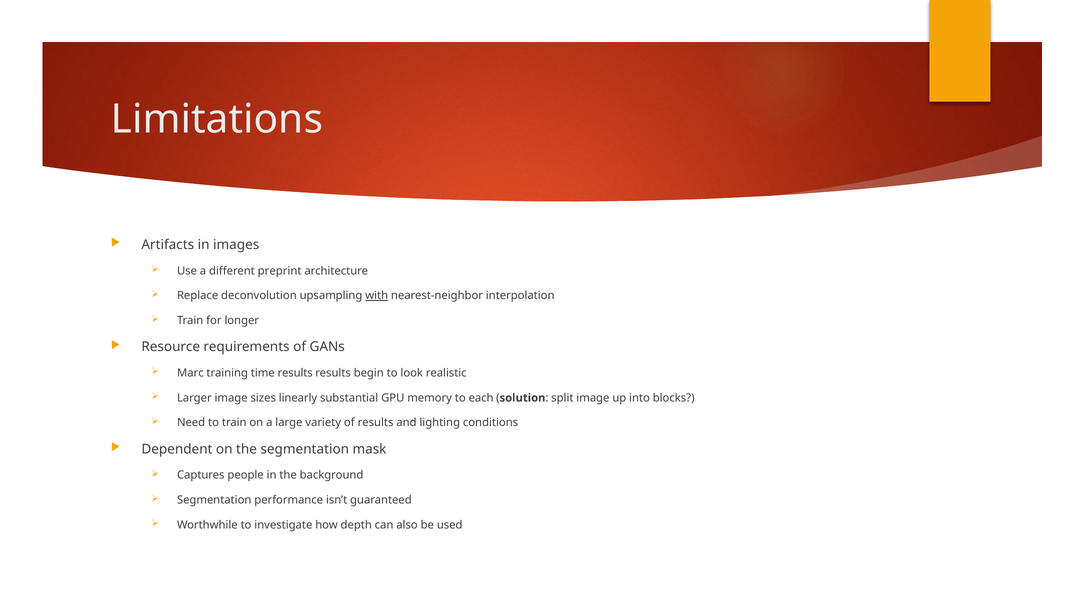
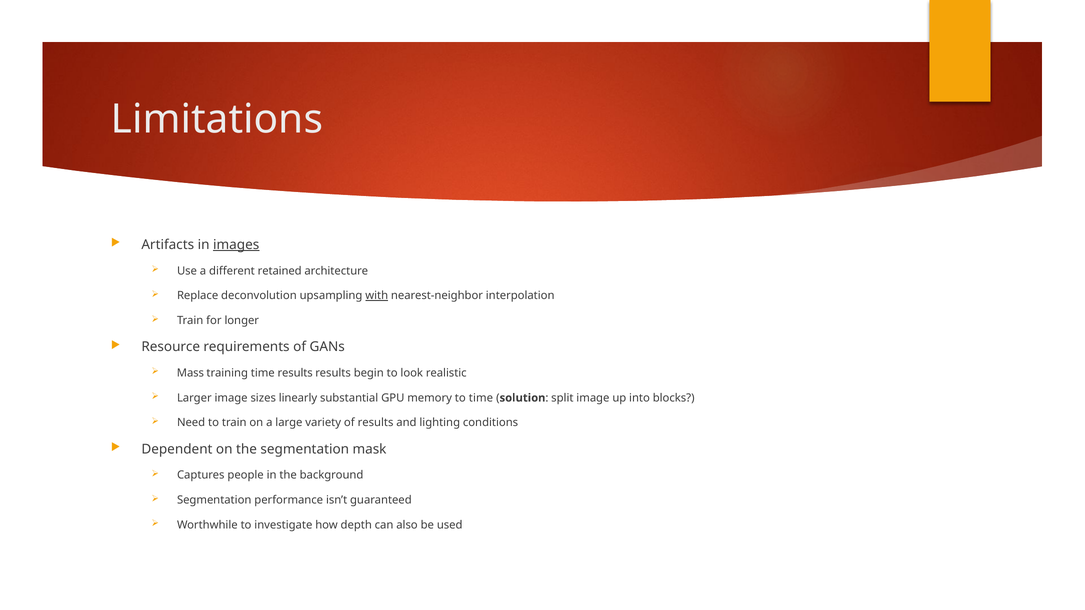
images underline: none -> present (236, 245)
preprint: preprint -> retained (280, 271)
Marc: Marc -> Mass (190, 373)
to each: each -> time (481, 398)
